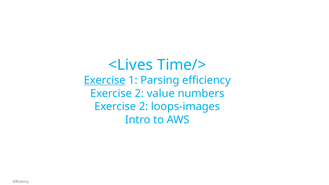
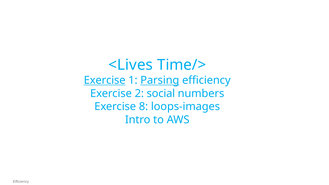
Parsing underline: none -> present (160, 80)
value: value -> social (161, 93)
2: 2 -> 8 (144, 107)
